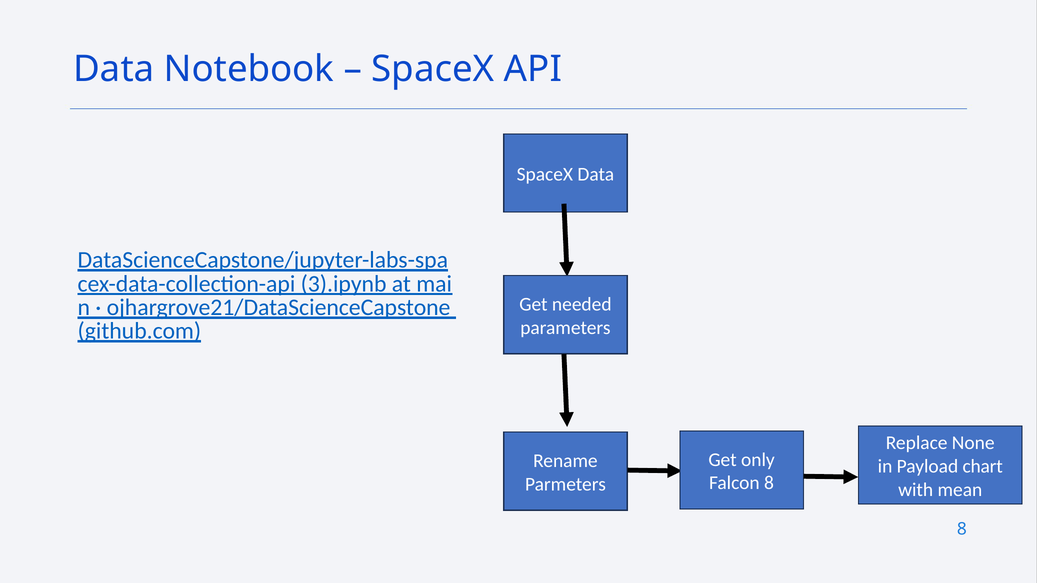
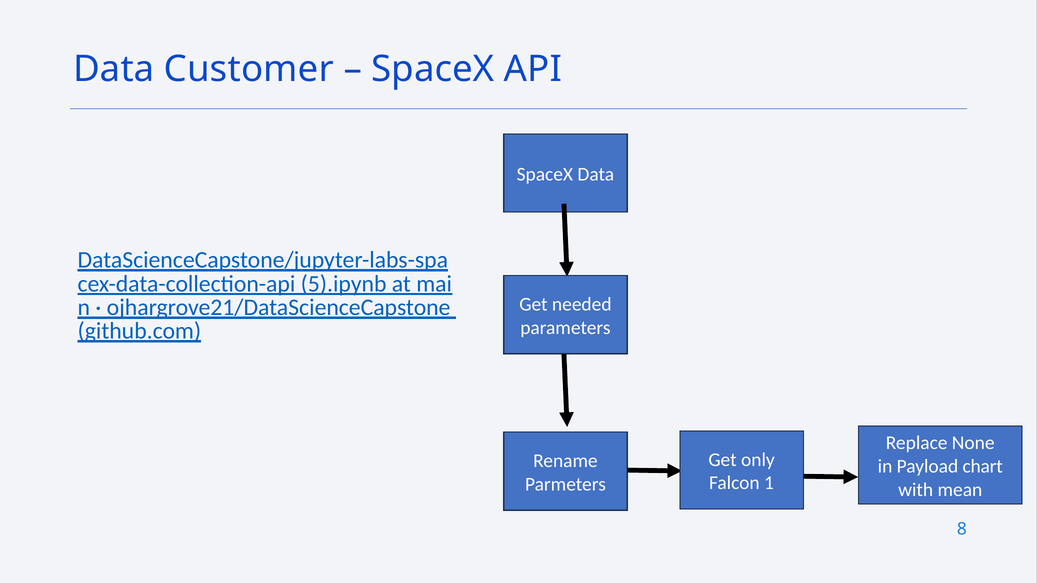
Notebook: Notebook -> Customer (249, 69)
3).ipynb: 3).ipynb -> 5).ipynb (344, 284)
Falcon 8: 8 -> 1 (769, 483)
